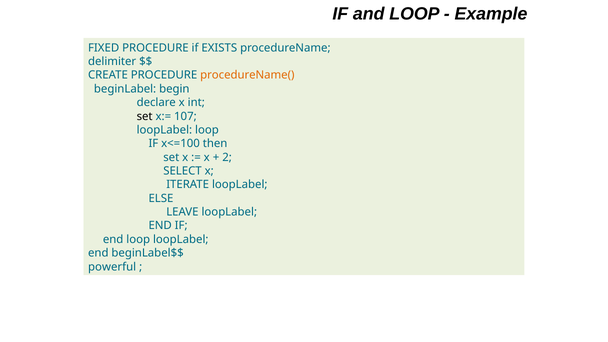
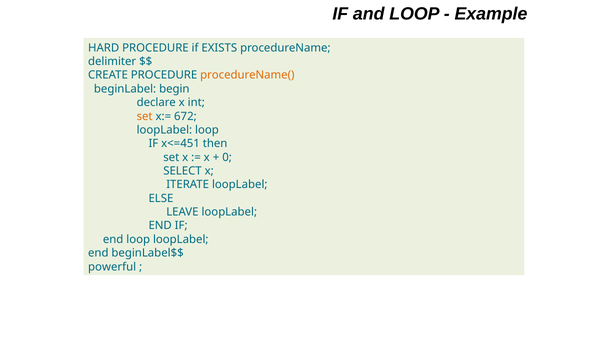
FIXED: FIXED -> HARD (104, 48)
set colour: black -> orange (145, 116)
107: 107 -> 672 (185, 116)
x<=100: x<=100 -> x<=451 (181, 144)
2: 2 -> 0 (227, 157)
